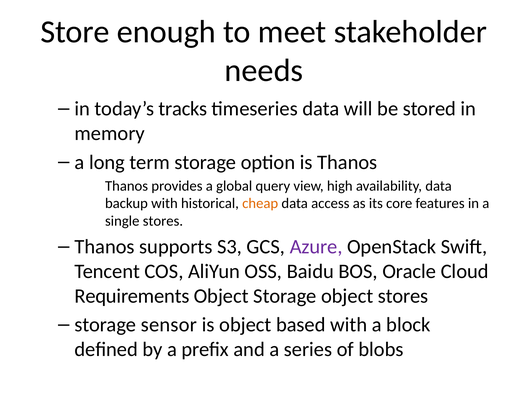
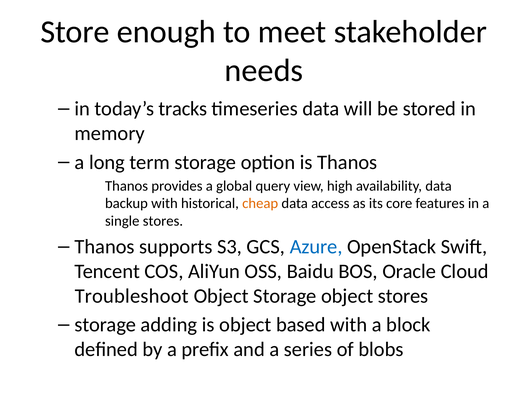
Azure colour: purple -> blue (316, 247)
Requirements: Requirements -> Troubleshoot (132, 296)
sensor: sensor -> adding (169, 325)
